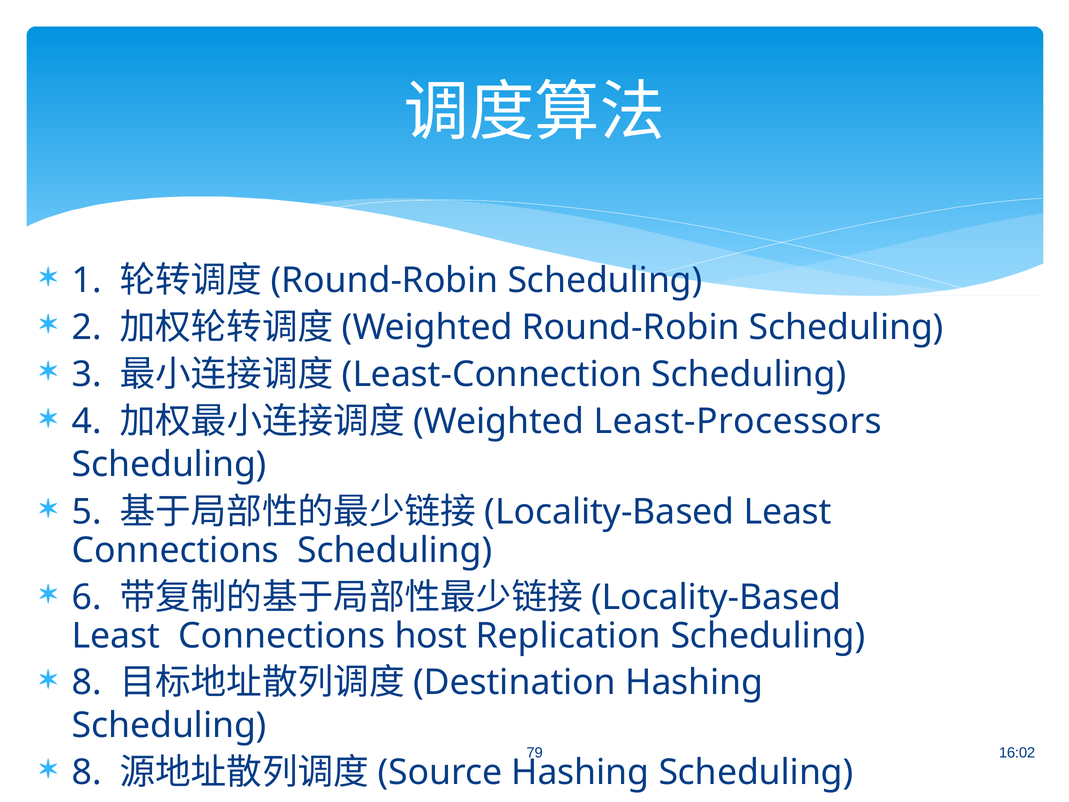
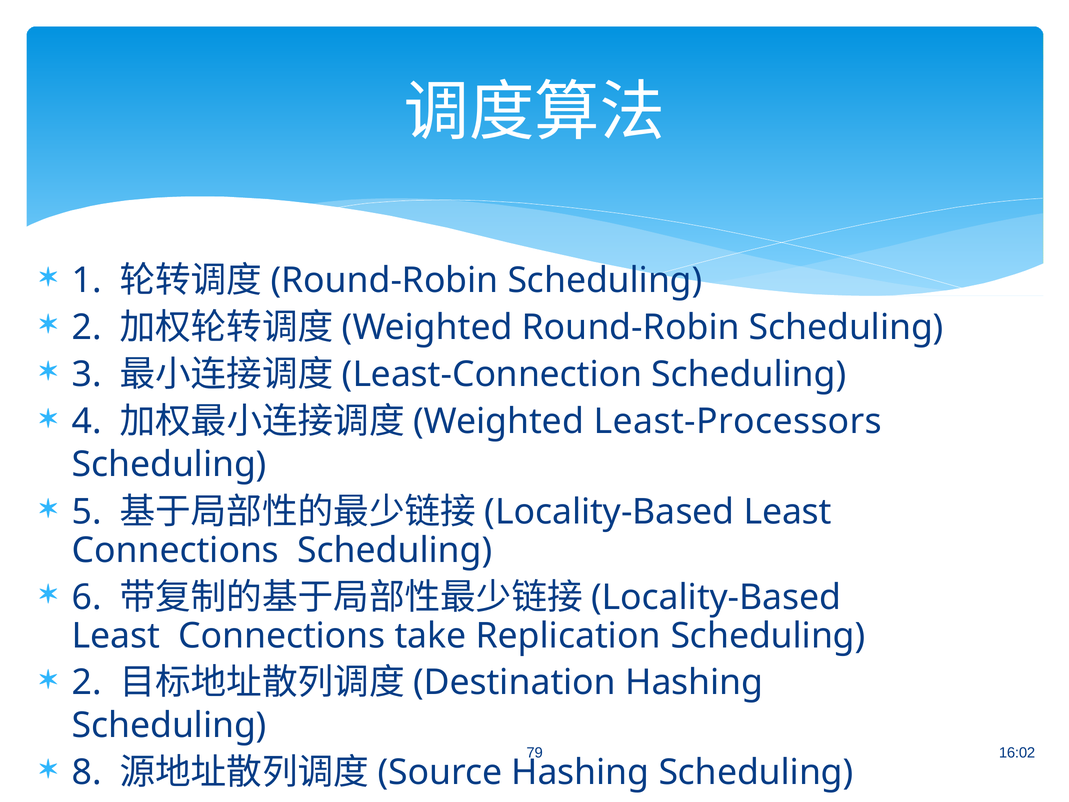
host: host -> take (431, 636)
8: 8 -> 2 (87, 682)
